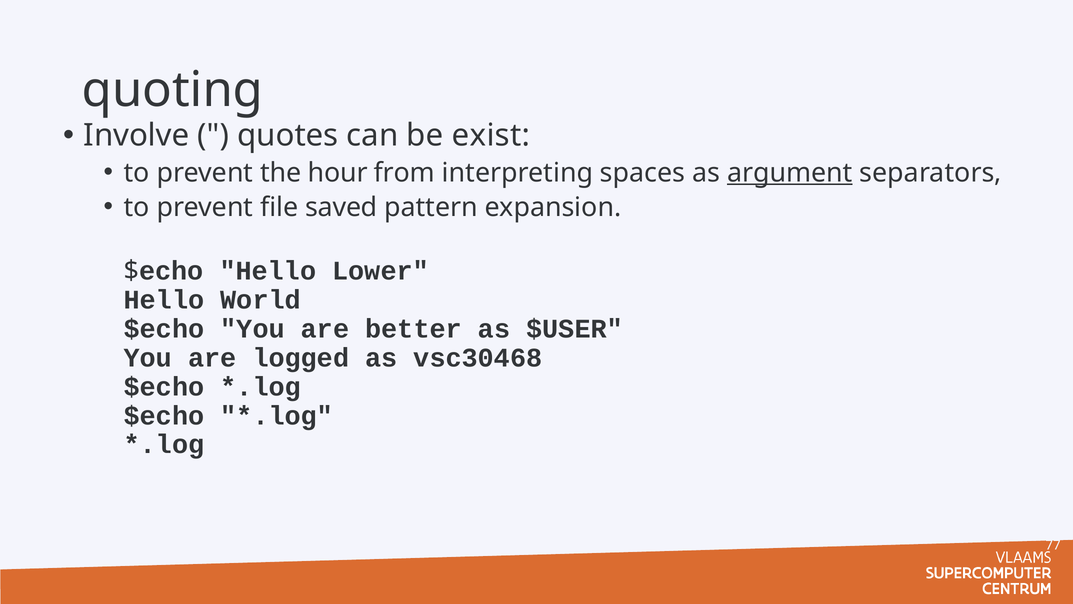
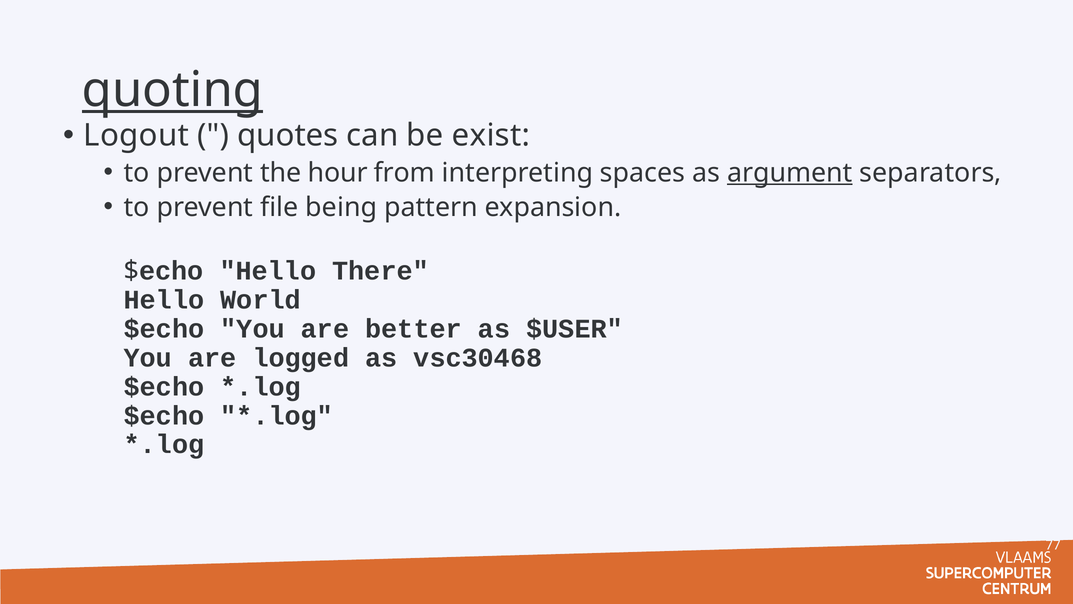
quoting underline: none -> present (172, 90)
Involve: Involve -> Logout (136, 136)
saved: saved -> being (341, 207)
Lower: Lower -> There (381, 271)
